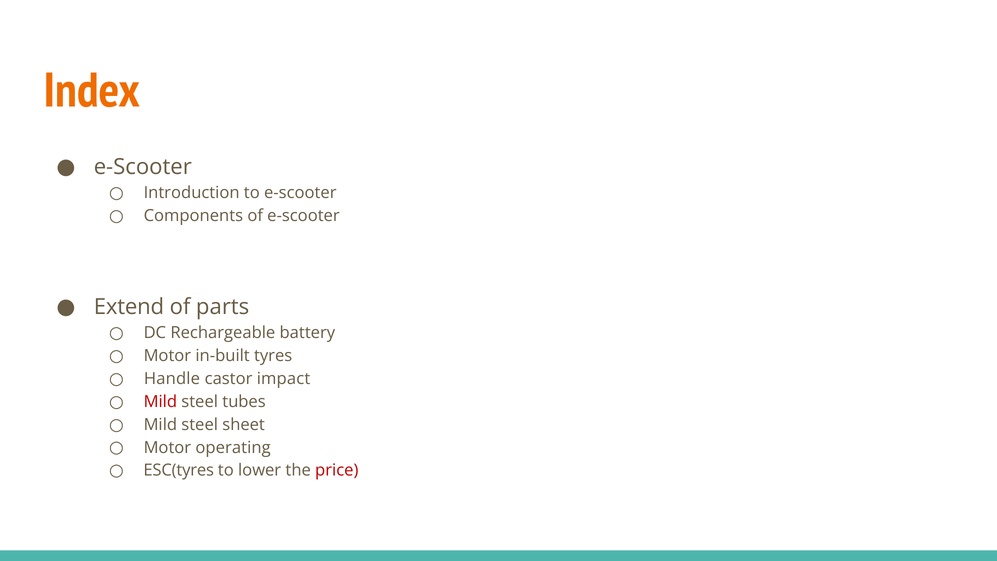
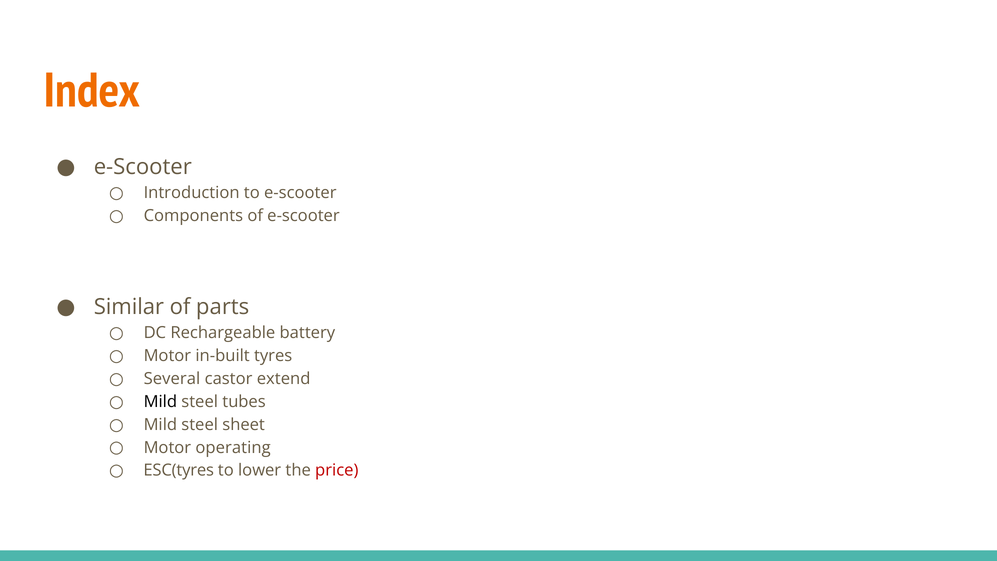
Extend: Extend -> Similar (129, 307)
Handle: Handle -> Several (172, 379)
impact: impact -> extend (284, 379)
Mild colour: red -> black (160, 402)
